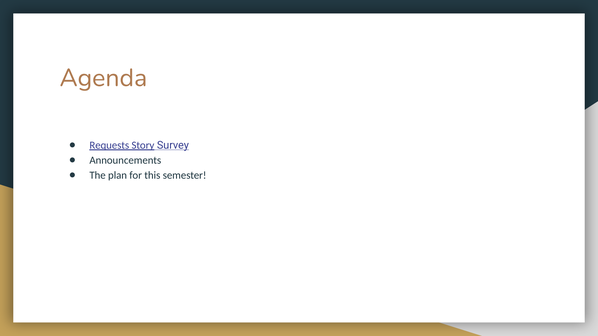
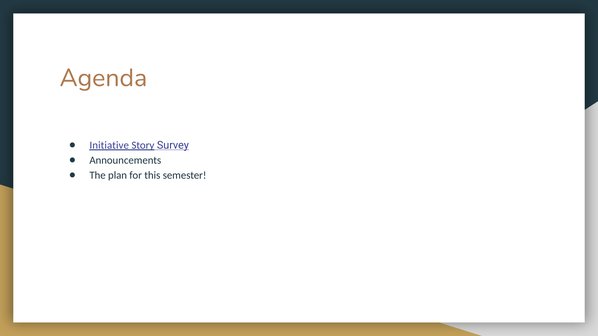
Requests: Requests -> Initiative (109, 145)
